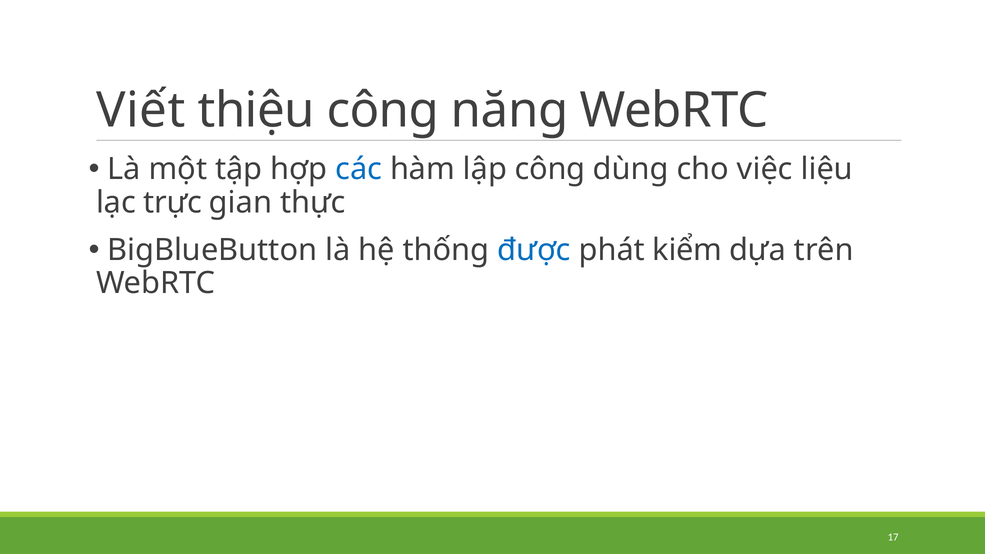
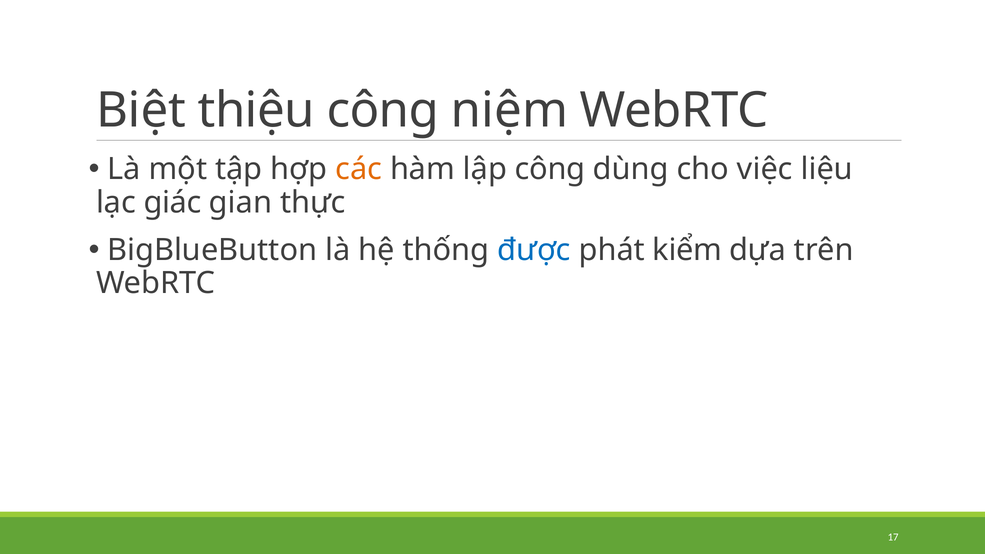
Viết: Viết -> Biệt (141, 110)
năng: năng -> niệm (509, 110)
các colour: blue -> orange (359, 169)
trực: trực -> giác (173, 202)
